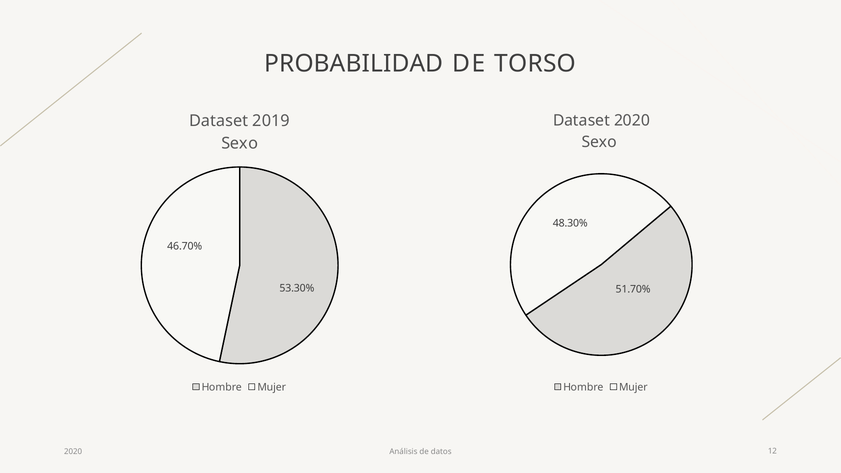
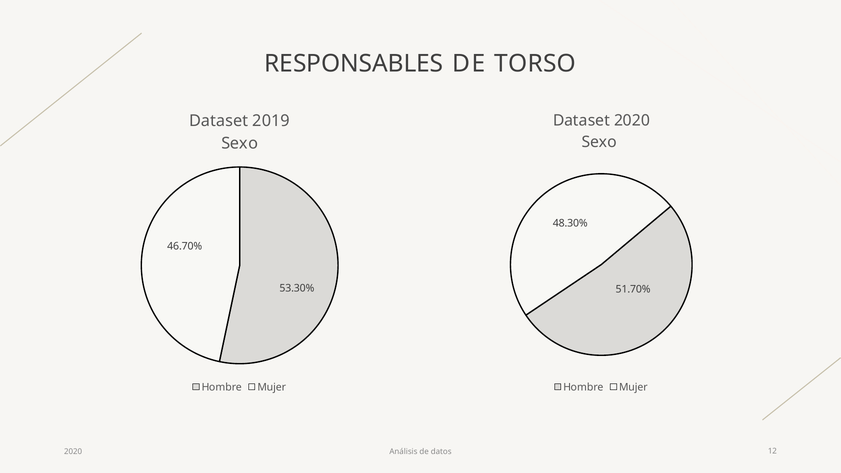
PROBABILIDAD: PROBABILIDAD -> RESPONSABLES (354, 63)
